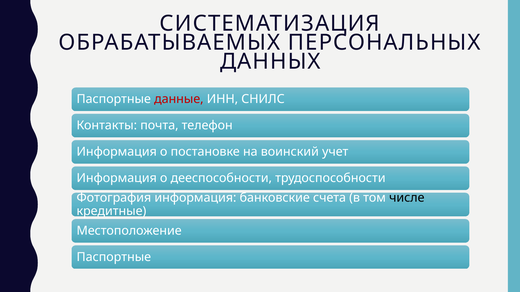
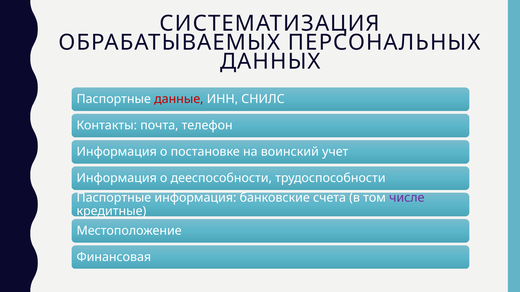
Фотография: Фотография -> Паспортные (114, 198)
числе colour: black -> purple (407, 198)
Паспортные: Паспортные -> Финансовая (114, 257)
